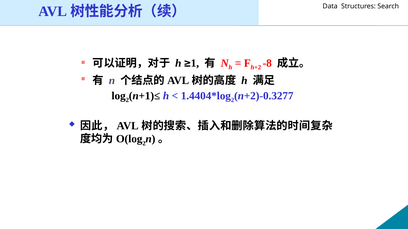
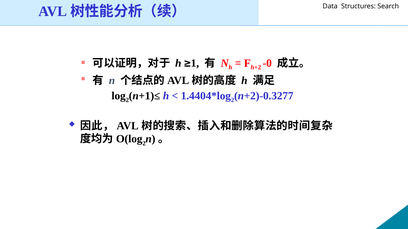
-8: -8 -> -0 (267, 63)
